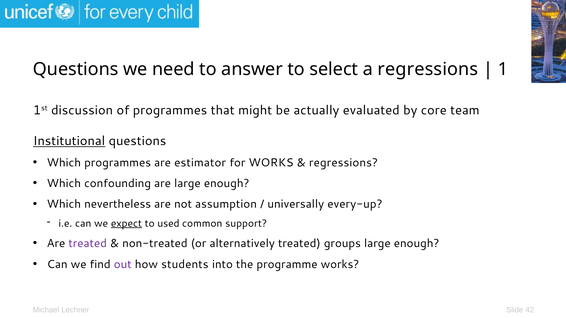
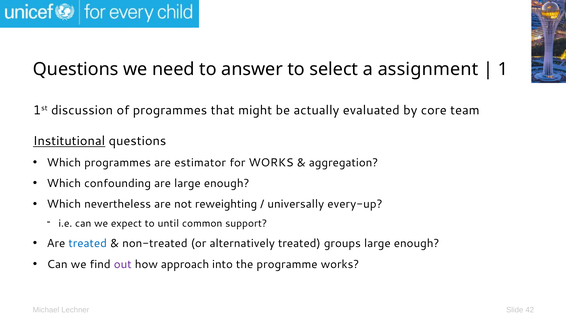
a regressions: regressions -> assignment (428, 69)
regressions: regressions -> aggregation (344, 163)
assumption: assumption -> reweighting (226, 204)
expect underline: present -> none (126, 224)
used: used -> until (168, 224)
treated colour: purple -> blue (88, 244)
students: students -> approach (185, 265)
